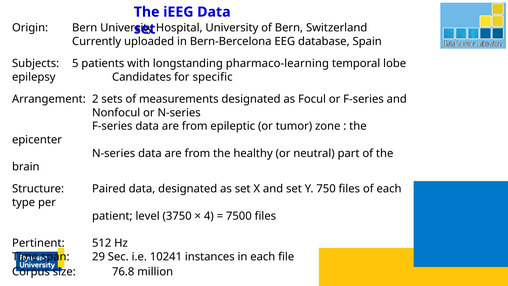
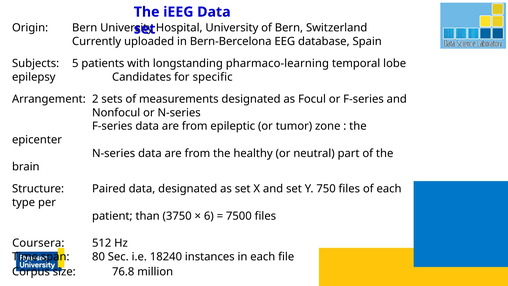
level: level -> than (148, 216)
4: 4 -> 6 (209, 216)
Pertinent: Pertinent -> Coursera (38, 243)
29: 29 -> 80 (99, 256)
10241: 10241 -> 18240 (166, 256)
